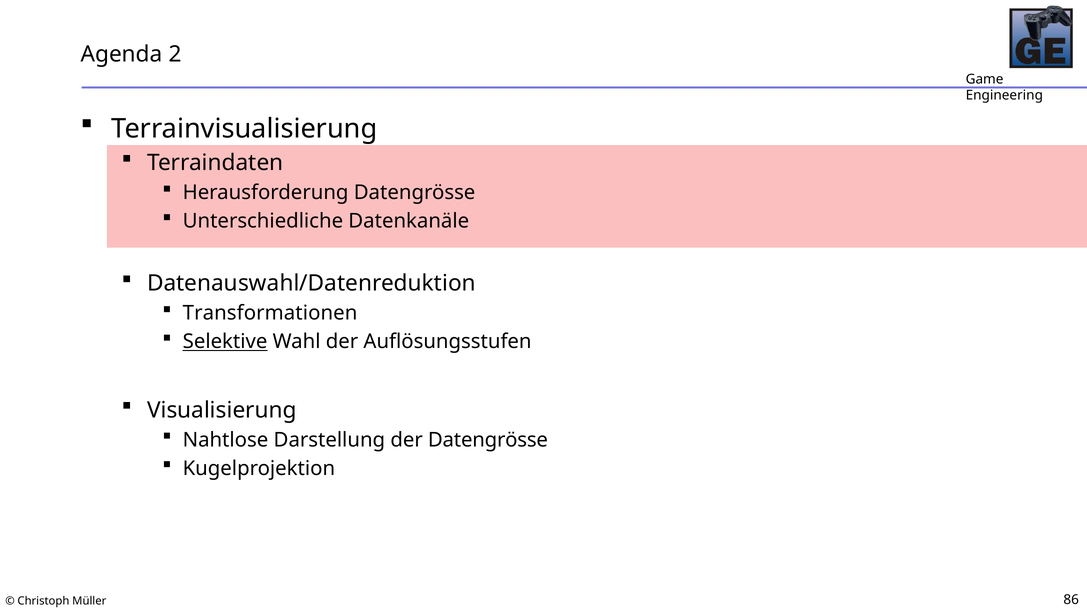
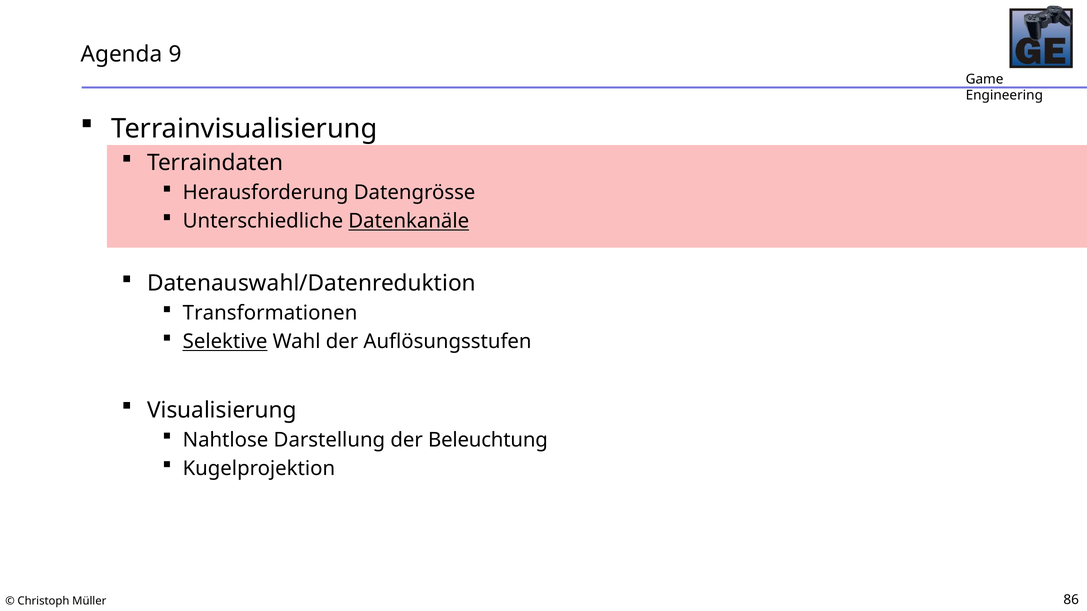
2: 2 -> 9 (175, 54)
Datenkanäle underline: none -> present (409, 221)
der Datengrösse: Datengrösse -> Beleuchtung (488, 440)
